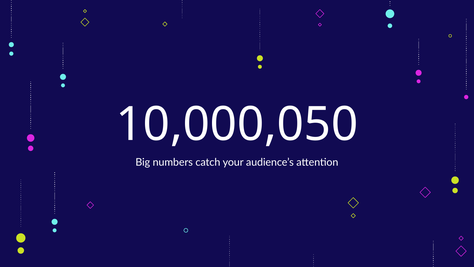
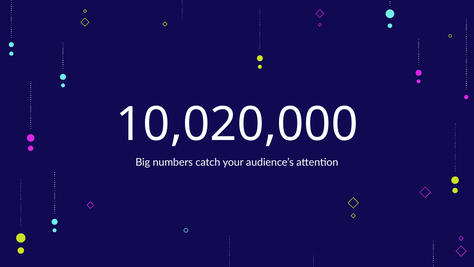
10,000,050: 10,000,050 -> 10,020,000 (237, 124)
